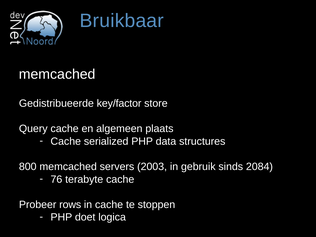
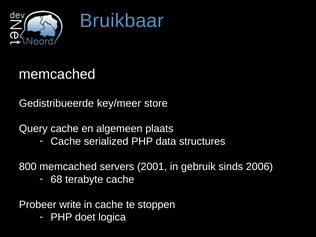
key/factor: key/factor -> key/meer (119, 103)
2003: 2003 -> 2001 (152, 167)
2084: 2084 -> 2006 (259, 167)
76: 76 -> 68 (56, 179)
rows: rows -> write (70, 205)
